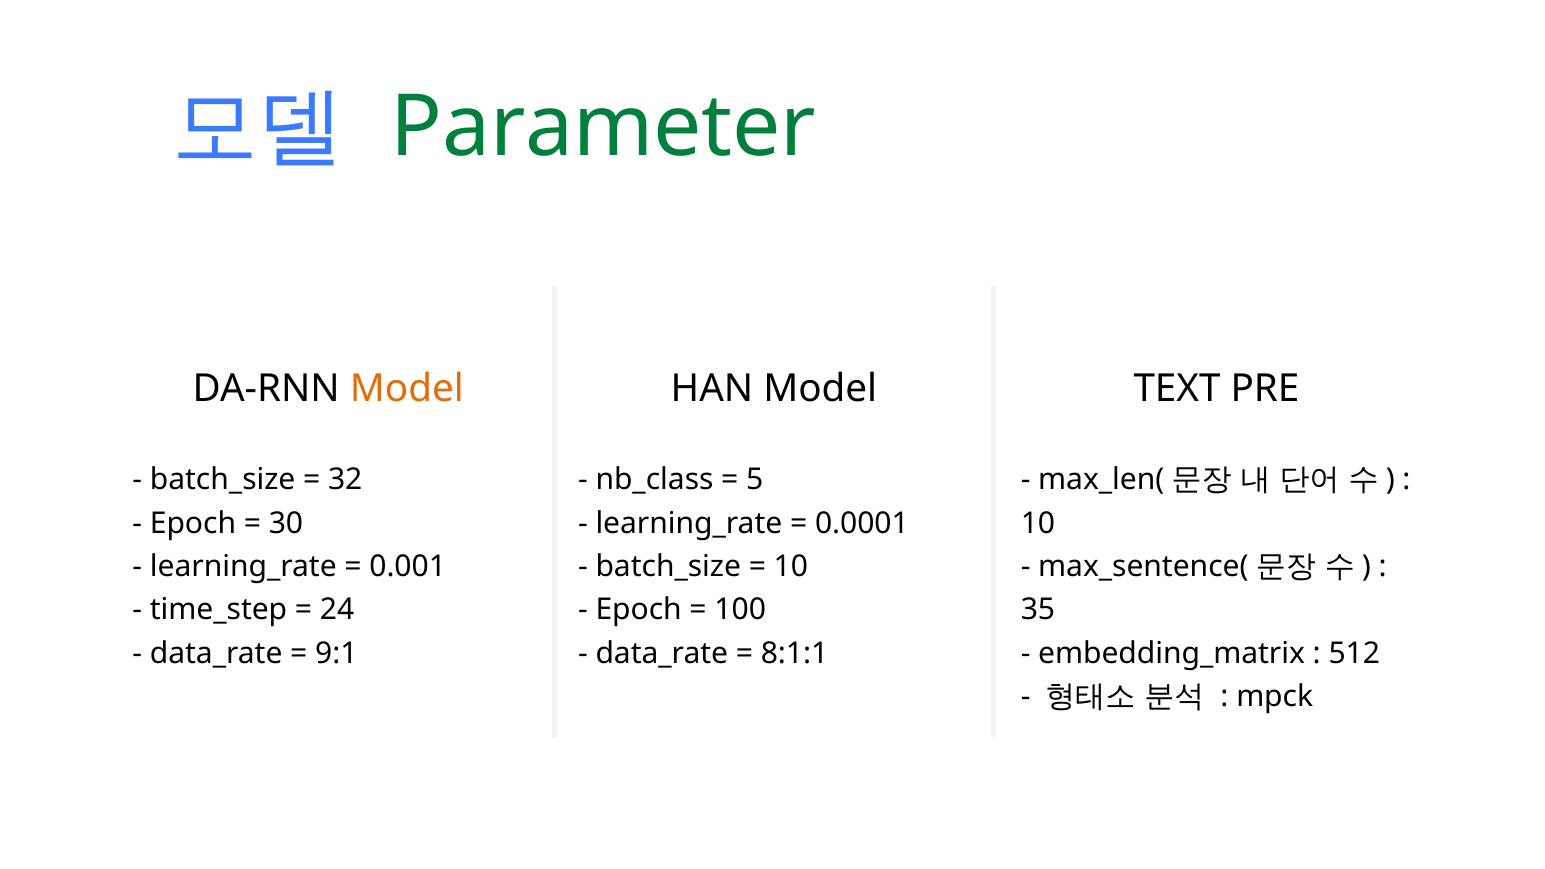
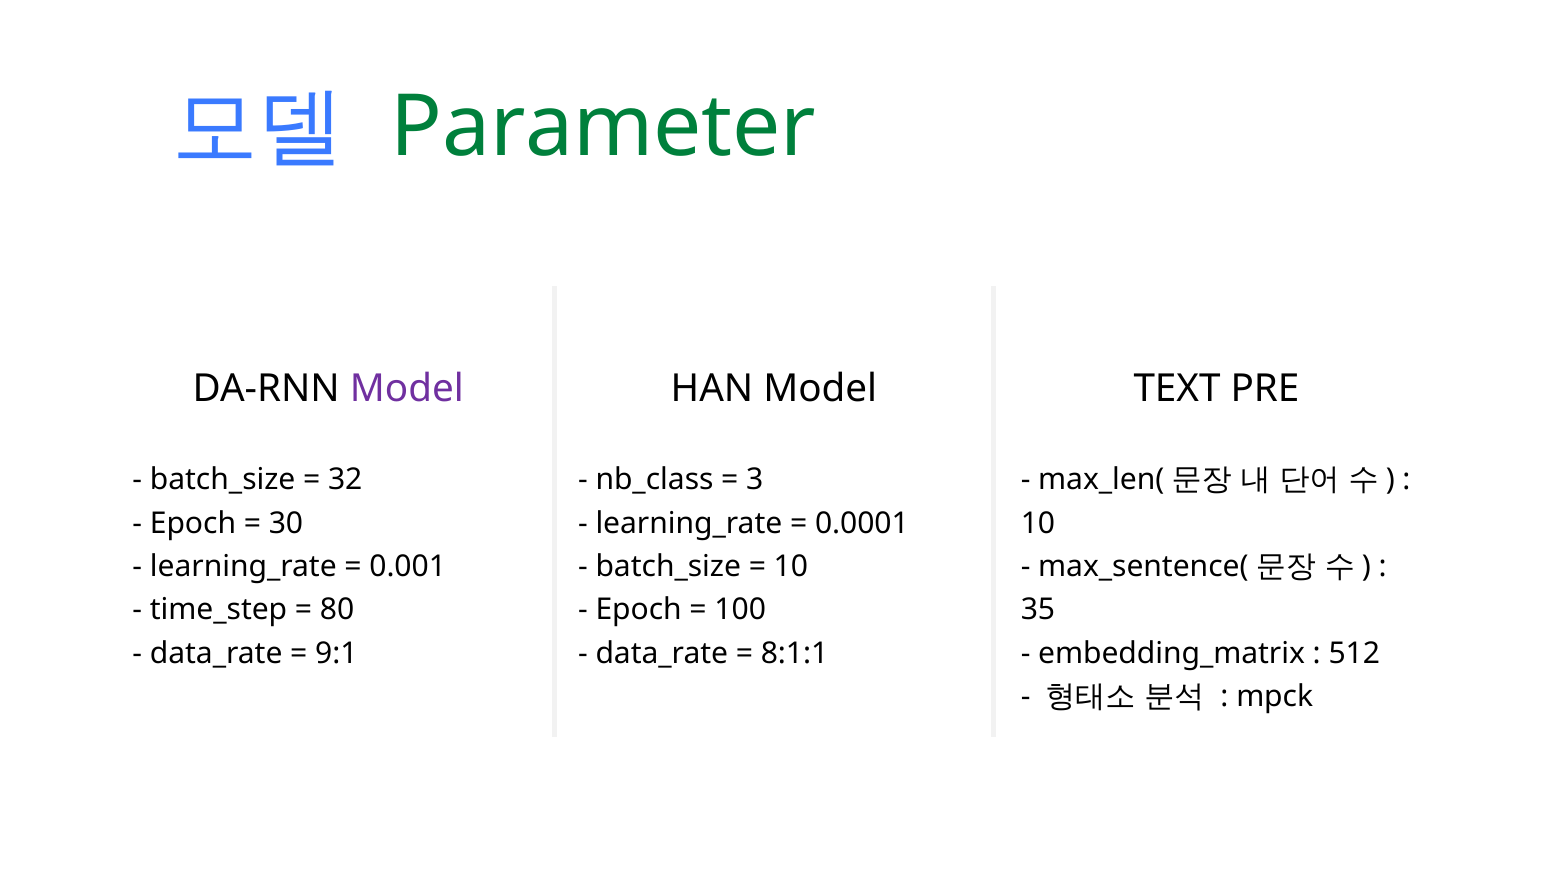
Model colour: orange -> purple (407, 389)
5: 5 -> 3 (755, 480)
24: 24 -> 80 (337, 610)
